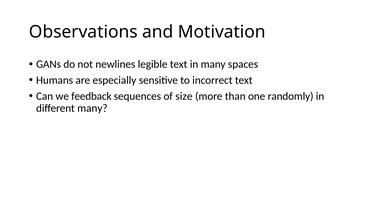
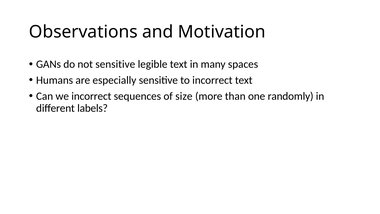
not newlines: newlines -> sensitive (115, 64)
we feedback: feedback -> incorrect (91, 96)
different many: many -> labels (93, 108)
